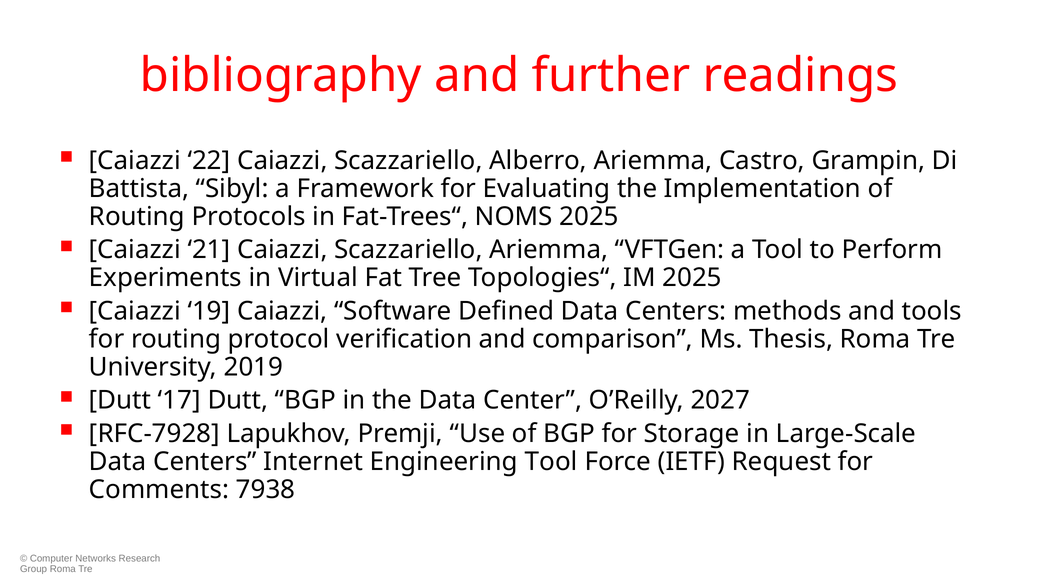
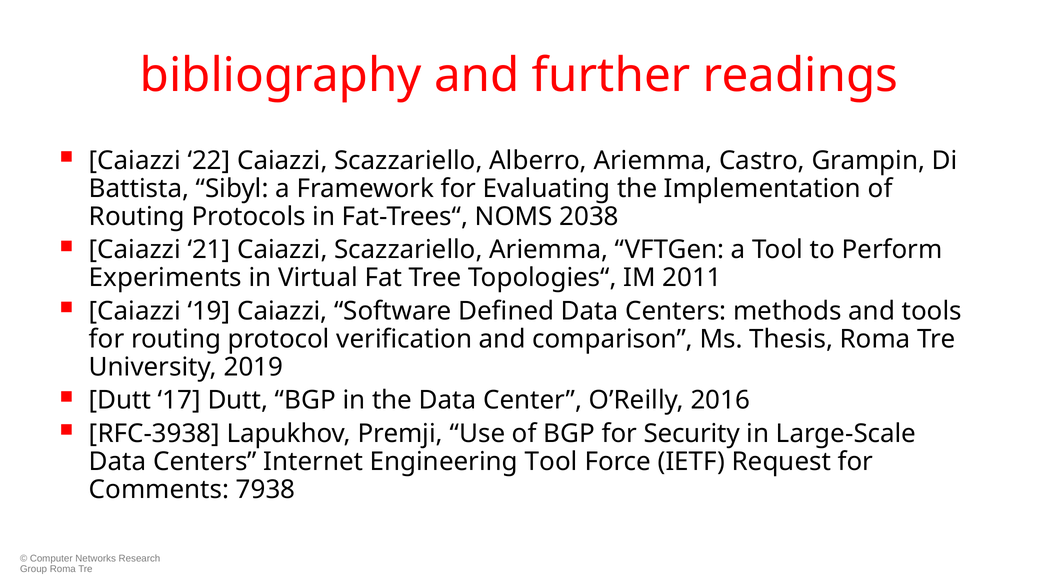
NOMS 2025: 2025 -> 2038 (589, 217)
IM 2025: 2025 -> 2011 (692, 278)
2027: 2027 -> 2016 (720, 401)
RFC-7928: RFC-7928 -> RFC-3938 (154, 434)
Storage: Storage -> Security (692, 434)
